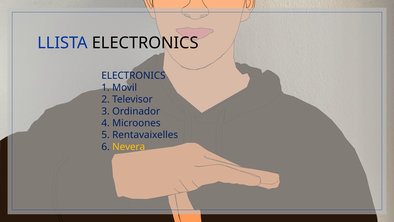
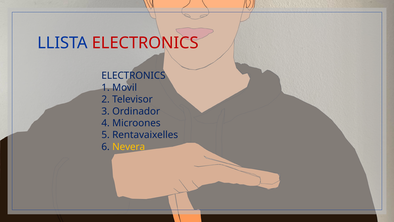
ELECTRONICS colour: black -> red (145, 43)
